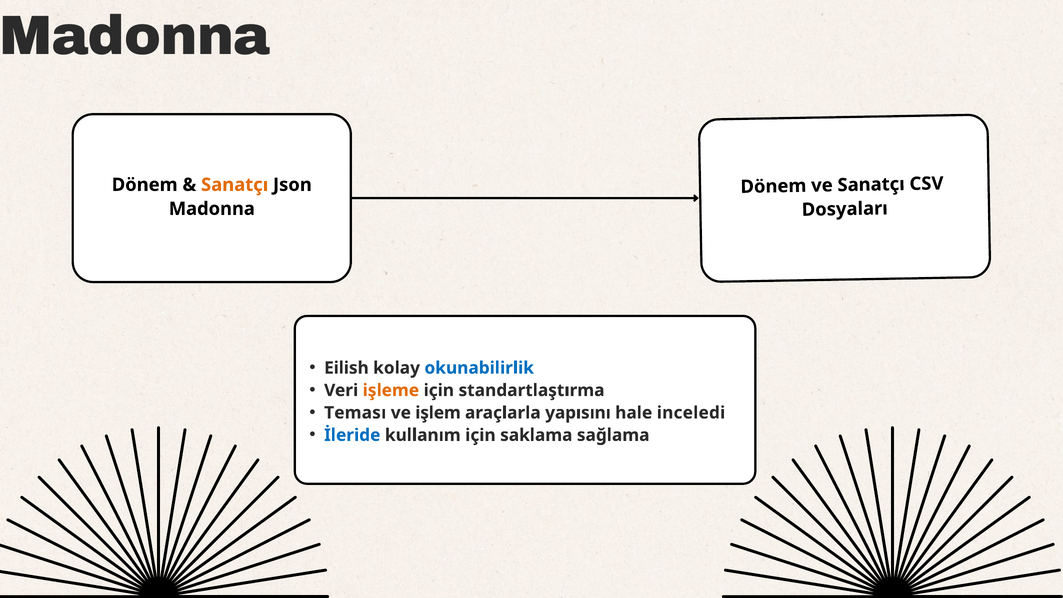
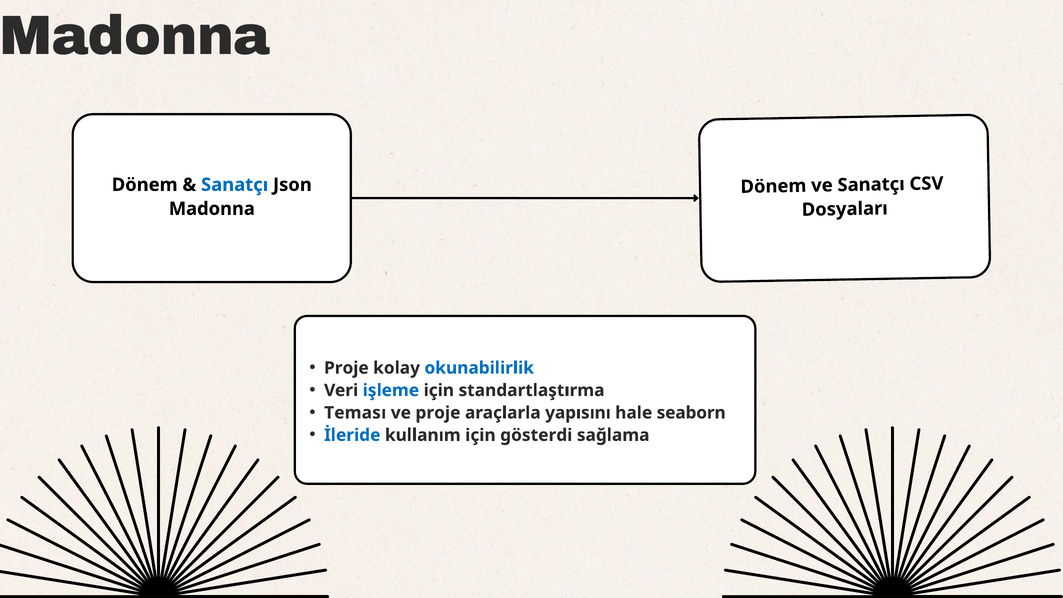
Sanatçı colour: orange -> blue (235, 185)
Eilish: Eilish -> Proje (346, 368)
işleme colour: orange -> blue (391, 390)
ve işlem: işlem -> proje (438, 413)
inceledi: inceledi -> seaborn (691, 413)
saklama: saklama -> gösterdi (536, 435)
